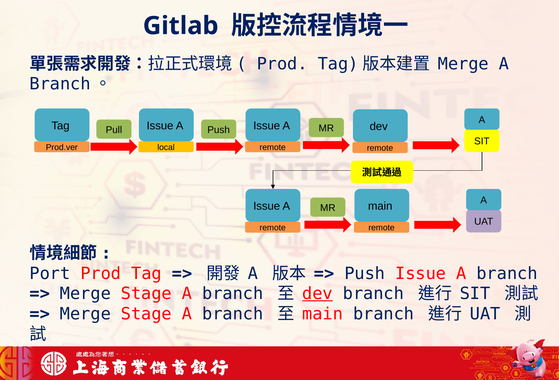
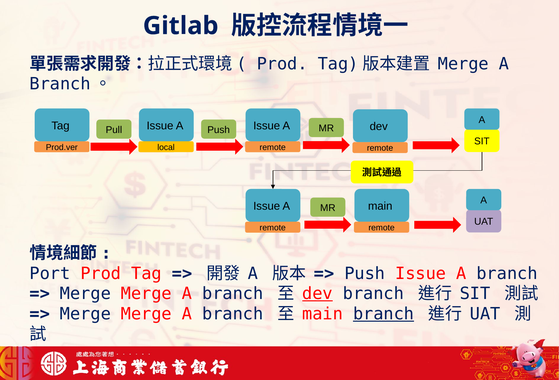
Stage: Stage -> Merge (146, 294)
Stage: Stage -> Merge (146, 314)
branch underline: none -> present (384, 314)
